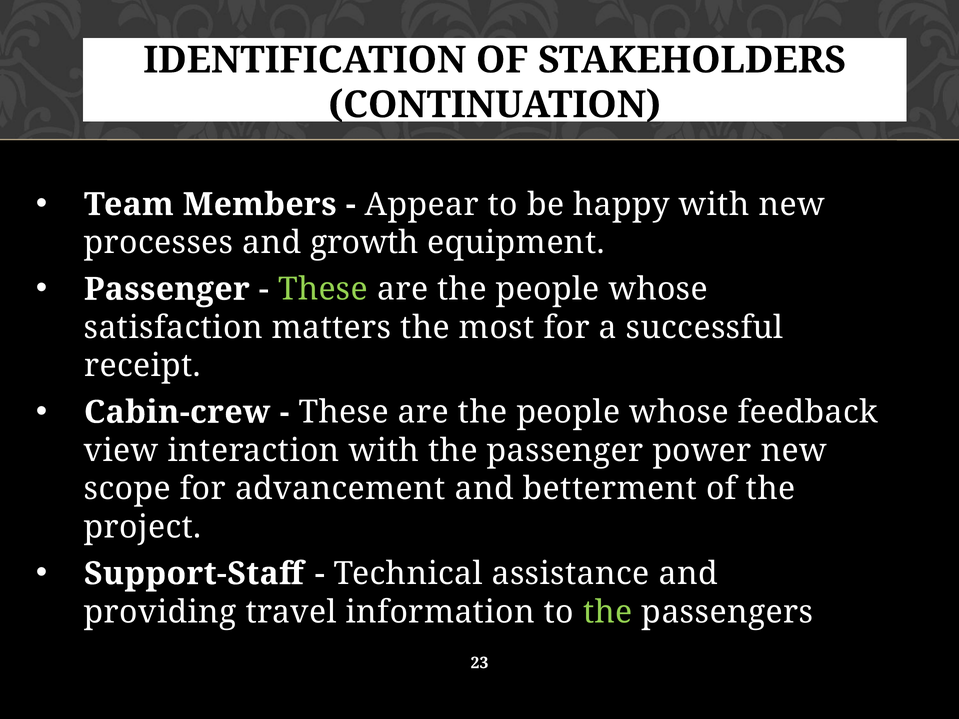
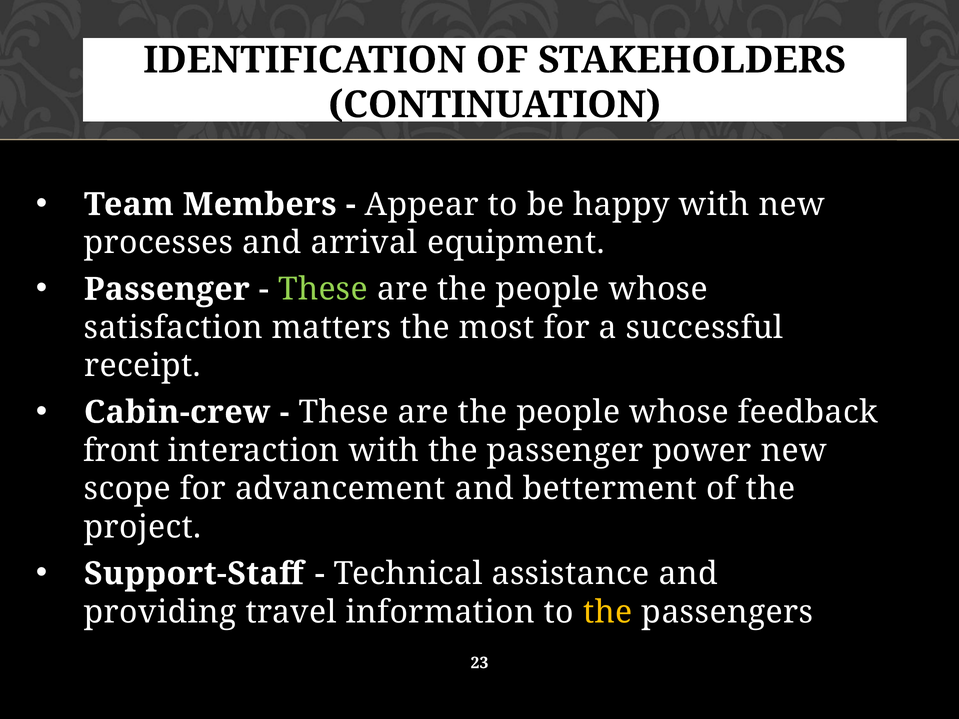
growth: growth -> arrival (364, 243)
view: view -> front (121, 451)
the colour: light green -> yellow (608, 612)
